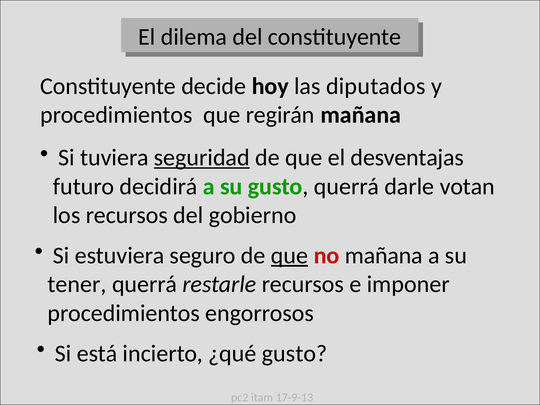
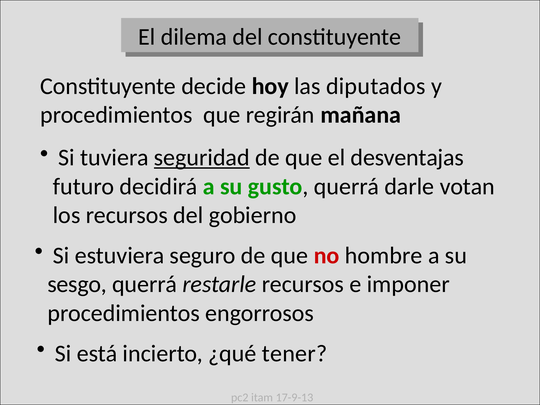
que underline: present -> none (289, 255)
no mañana: mañana -> hombre (384, 255)
tener: tener -> sesgo (77, 284)
¿qué gusto: gusto -> tener (295, 354)
